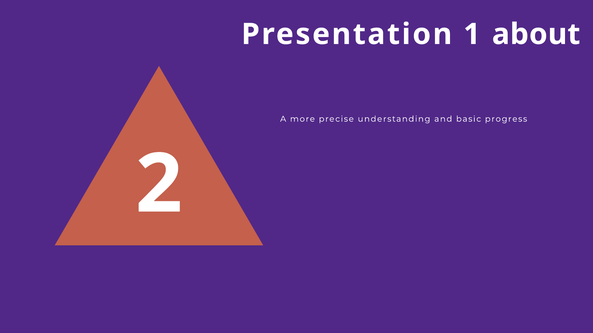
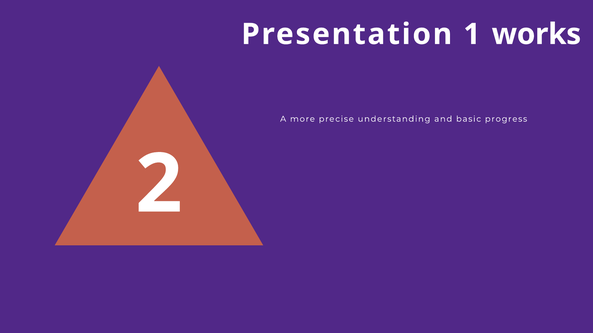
about: about -> works (536, 34)
